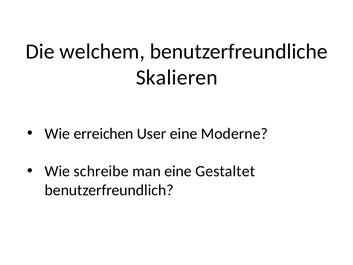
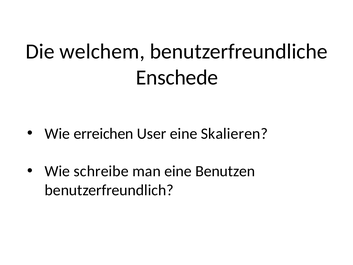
Skalieren: Skalieren -> Enschede (177, 77)
Moderne: Moderne -> Skalieren (234, 133)
Gestaltet: Gestaltet -> Benutzen (225, 171)
